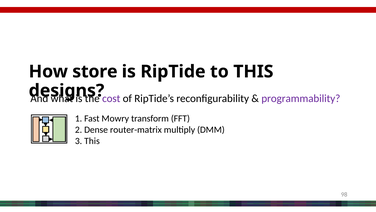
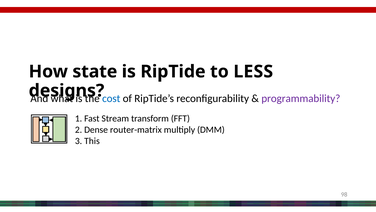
store: store -> state (95, 71)
to THIS: THIS -> LESS (253, 71)
cost colour: purple -> blue (111, 98)
Mowry: Mowry -> Stream (115, 118)
